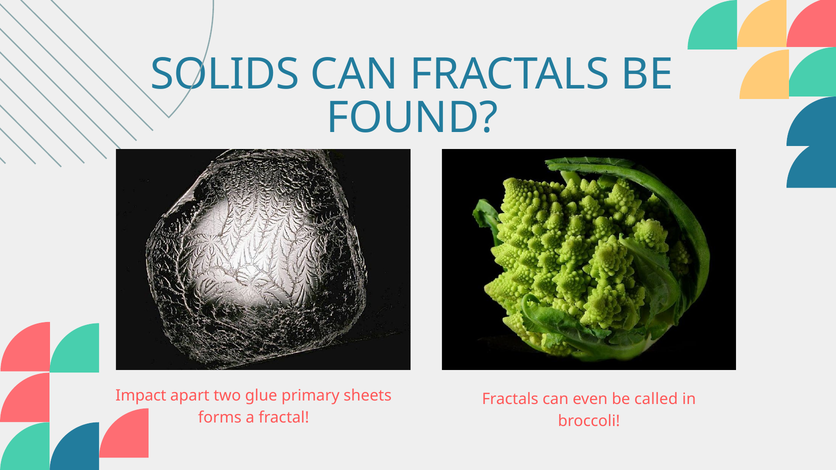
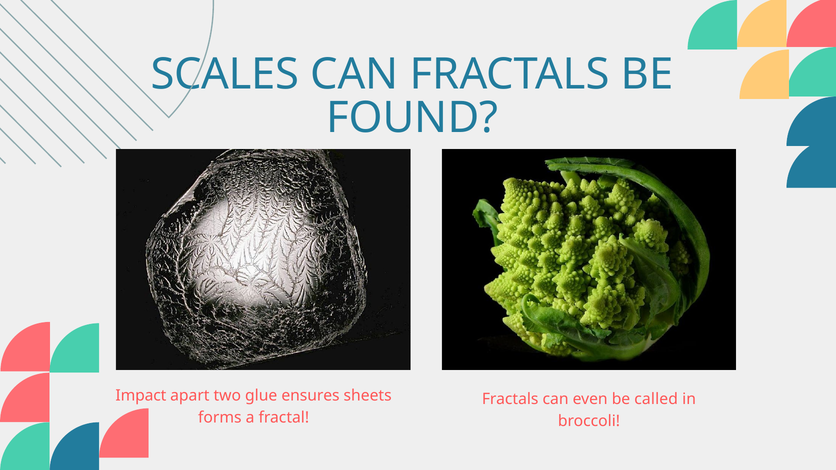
SOLIDS: SOLIDS -> SCALES (225, 74)
primary: primary -> ensures (310, 396)
